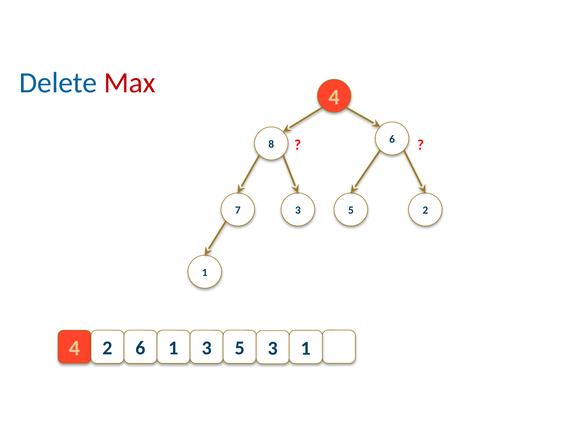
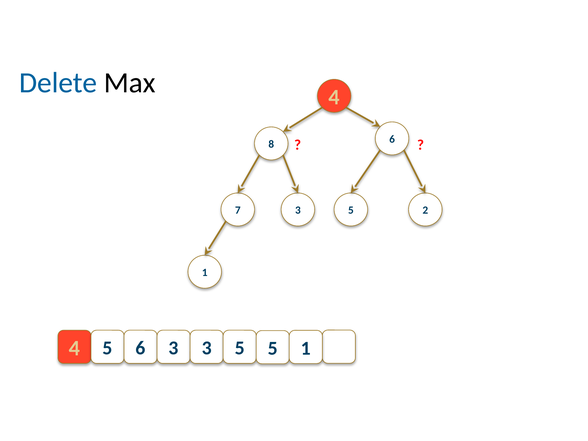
Max colour: red -> black (130, 83)
4 2: 2 -> 5 (108, 348)
6 1: 1 -> 3 (174, 348)
5 3: 3 -> 5 (273, 349)
